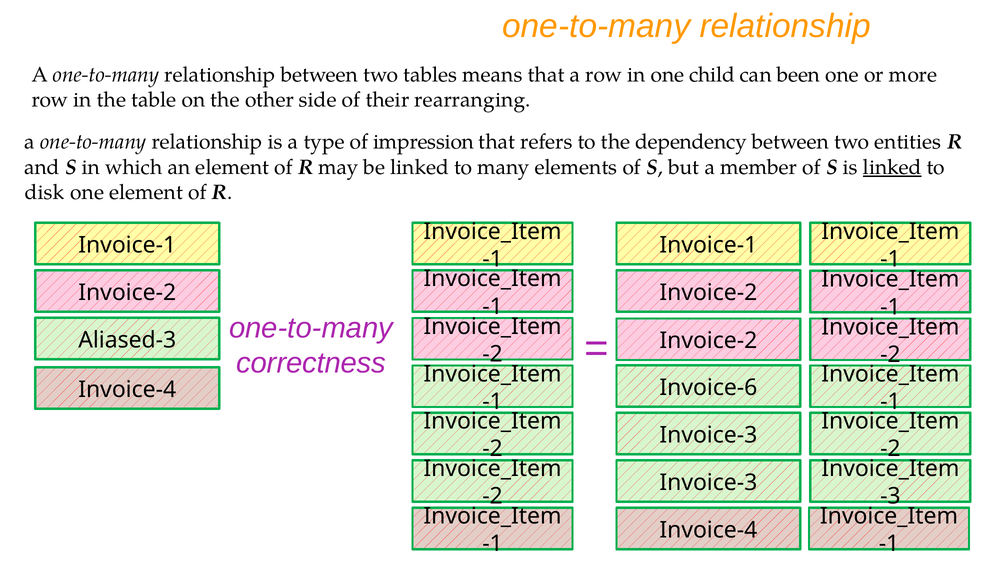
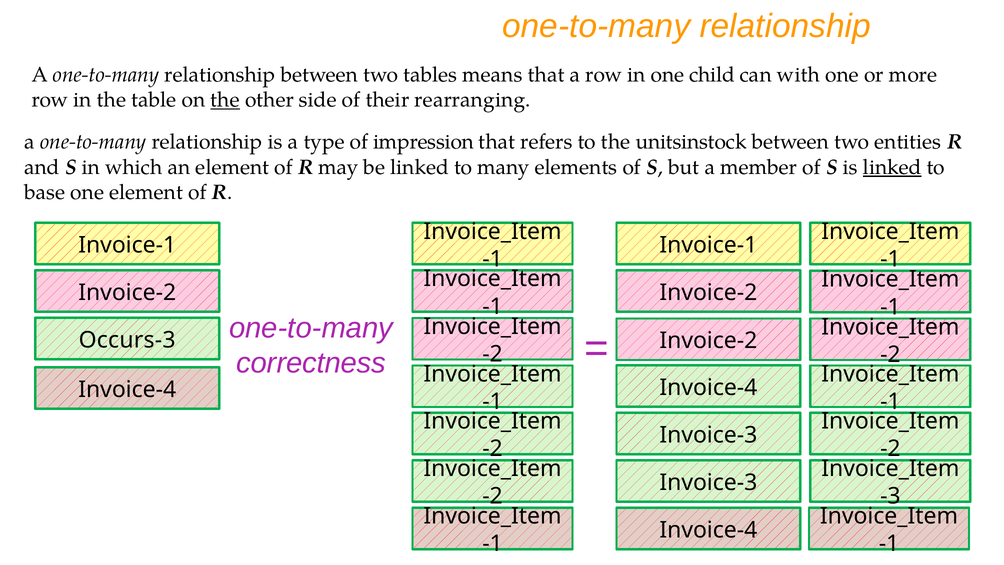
been: been -> with (798, 75)
the underline: none -> present (225, 100)
dependency: dependency -> unitsinstock (691, 142)
disk: disk -> base (45, 192)
Aliased-3: Aliased-3 -> Occurs-3 (127, 340)
Invoice-6: Invoice-6 -> Invoice-4 (708, 387)
